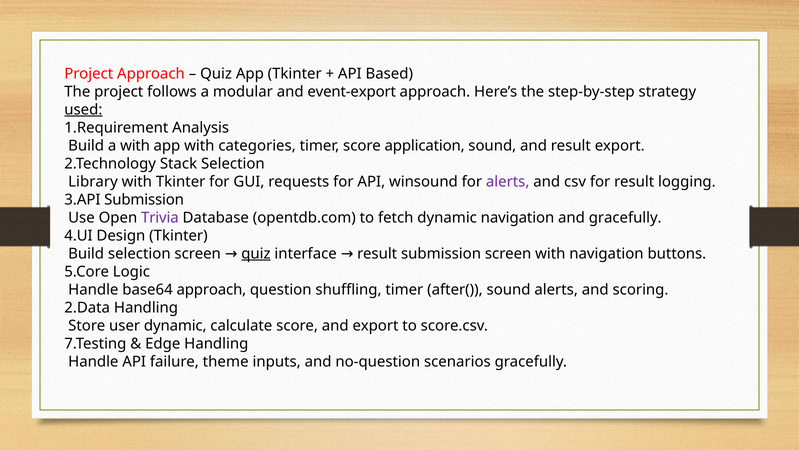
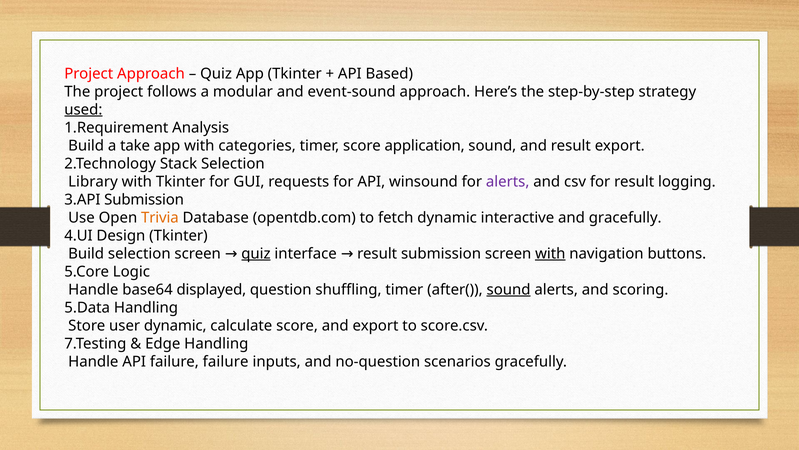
event-export: event-export -> event-sound (352, 91)
a with: with -> take (135, 145)
Trivia colour: purple -> orange (160, 217)
dynamic navigation: navigation -> interactive (517, 217)
with underline: none -> present (550, 253)
base64 approach: approach -> displayed (211, 289)
sound underline: none -> present (509, 289)
2.Data: 2.Data -> 5.Data (87, 307)
failure theme: theme -> failure (226, 361)
